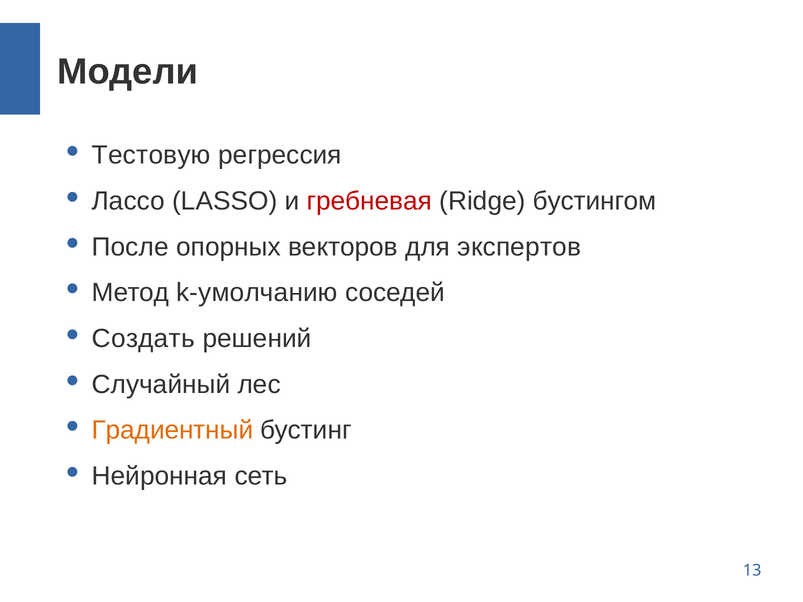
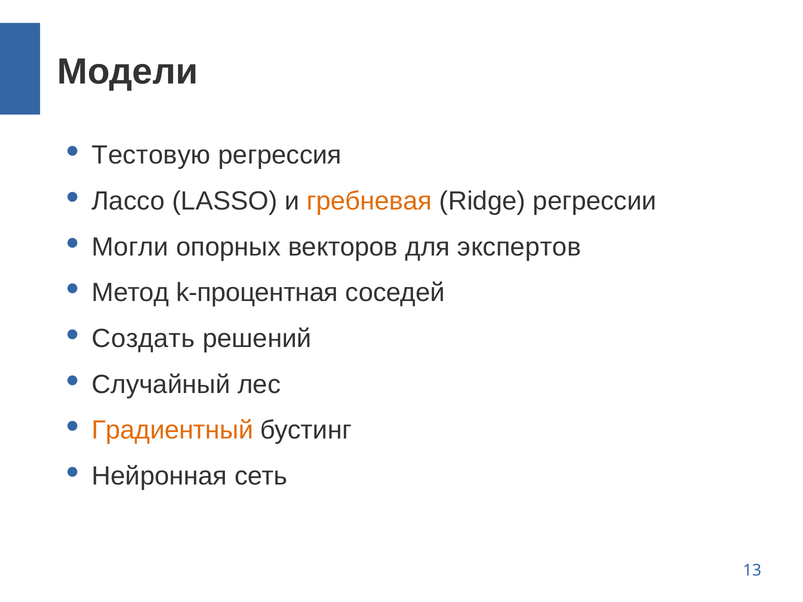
гребневая colour: red -> orange (369, 201)
бустингом: бустингом -> регрессии (595, 201)
После: После -> Могли (130, 247)
k-умолчанию: k-умолчанию -> k-процентная (257, 293)
